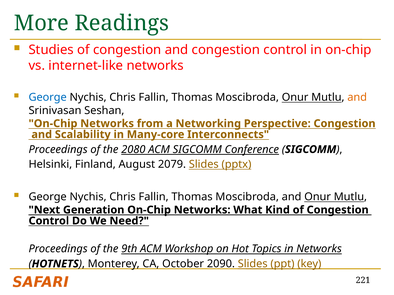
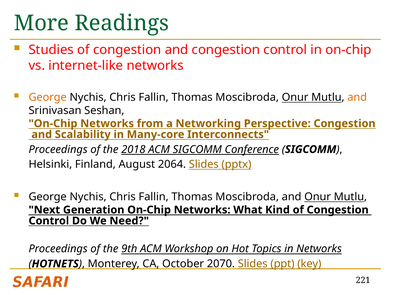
George colour: blue -> orange (48, 97)
2080: 2080 -> 2018 (133, 150)
2079: 2079 -> 2064 (172, 165)
2090: 2090 -> 2070 (221, 264)
